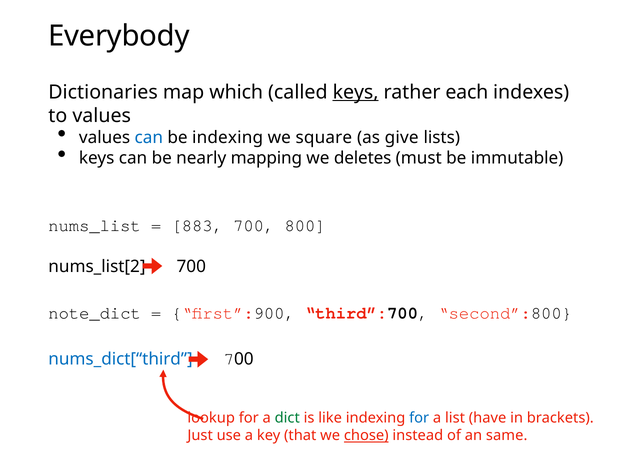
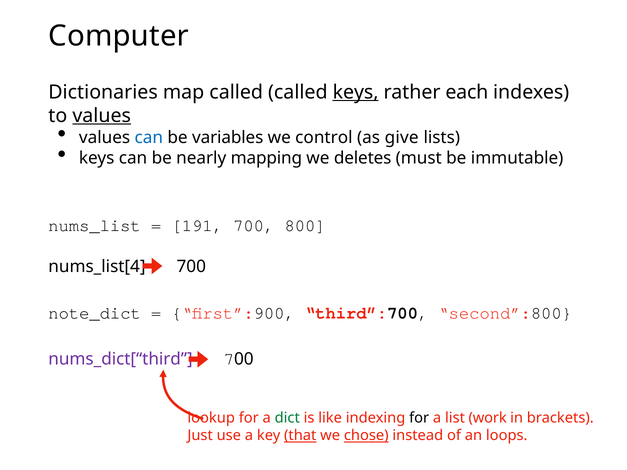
Everybody: Everybody -> Computer (119, 36)
map which: which -> called (236, 92)
values underline: none -> present (102, 116)
be indexing: indexing -> variables (228, 138)
square: square -> control (324, 138)
883: 883 -> 191 (197, 226)
nums_list[2: nums_list[2 -> nums_list[4 (97, 267)
nums_dict[“third colour: blue -> purple (121, 359)
for colour: blue -> black (419, 418)
have: have -> work (488, 418)
that underline: none -> present (300, 436)
same: same -> loops (507, 436)
